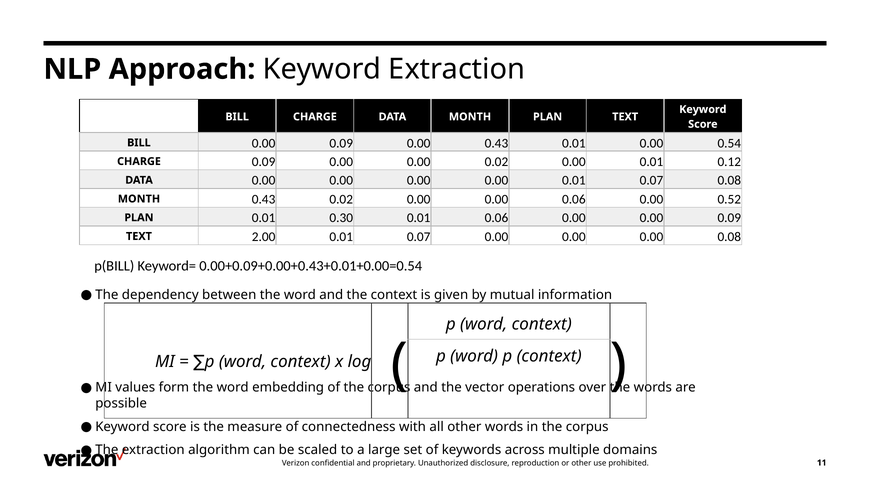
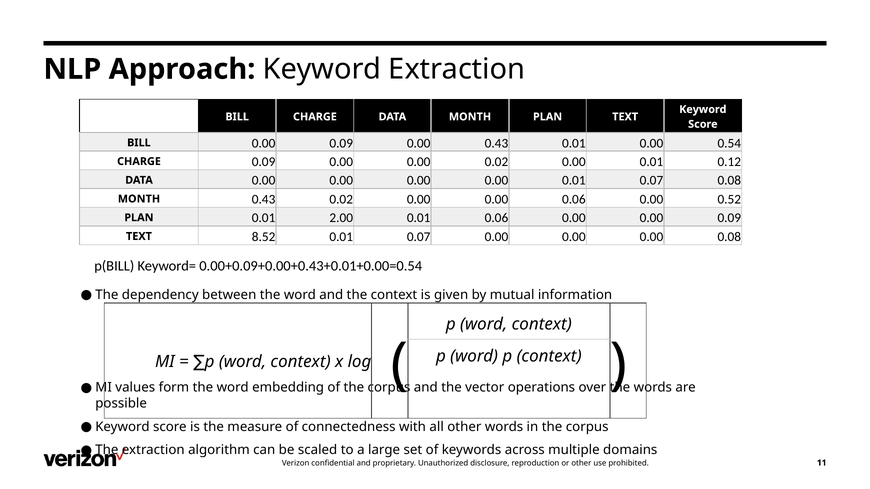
0.30: 0.30 -> 2.00 (341, 218)
2.00: 2.00 -> 8.52 (264, 237)
